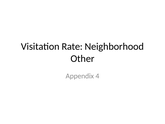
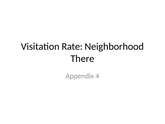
Other: Other -> There (82, 58)
